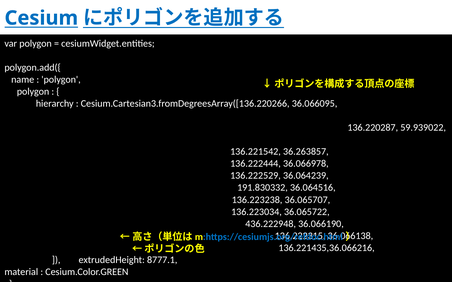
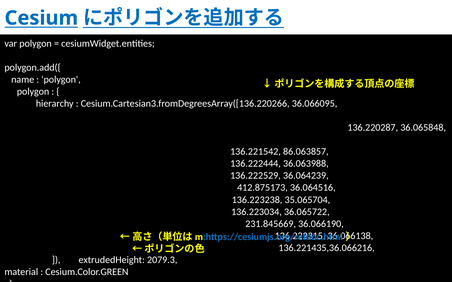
59.939022: 59.939022 -> 36.065848 (423, 128)
36.263857: 36.263857 -> 86.063857 (306, 152)
36.066978: 36.066978 -> 36.063988 (306, 164)
191.830332: 191.830332 -> 412.875173 (262, 188)
36.065707: 36.065707 -> 35.065704 (307, 200)
436.222948: 436.222948 -> 231.845669 (271, 224)
8777.1: 8777.1 -> 2079.3 (162, 260)
